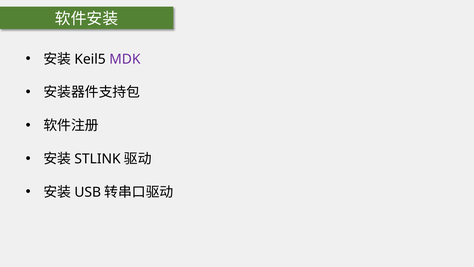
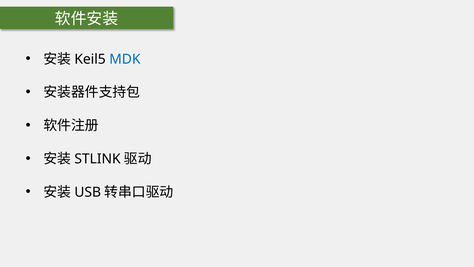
MDK colour: purple -> blue (125, 59)
